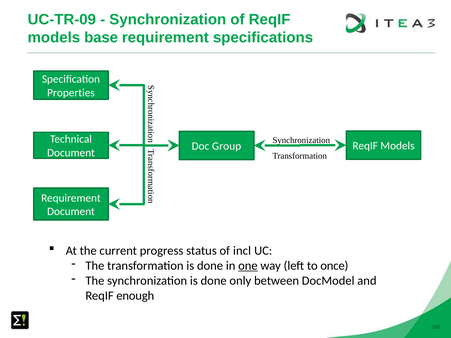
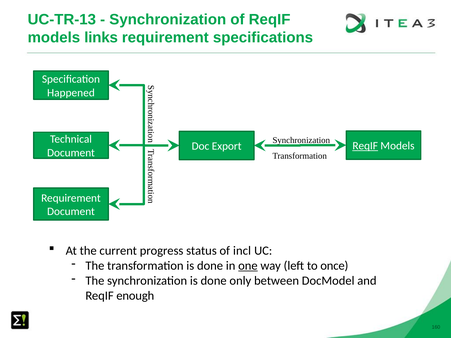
UC-TR-09: UC-TR-09 -> UC-TR-13 (62, 20)
base: base -> links (101, 38)
Properties: Properties -> Happened (71, 93)
ReqIF underline: none -> present (365, 146)
Group: Group -> Export (227, 146)
